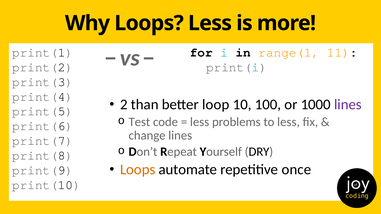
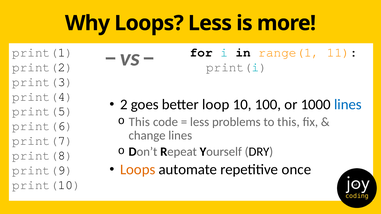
than: than -> goes (145, 105)
lines colour: purple -> blue (348, 105)
Test: Test -> This (139, 122)
to less: less -> this (288, 122)
